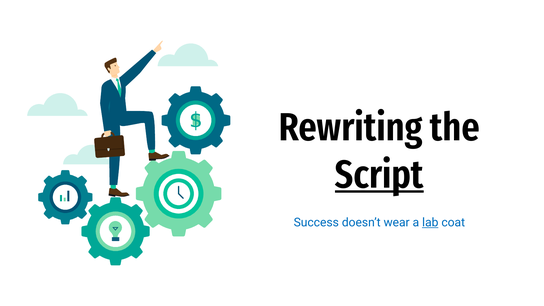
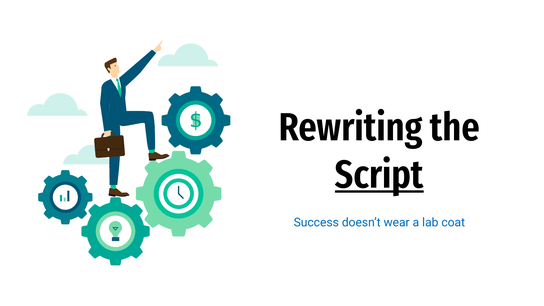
lab underline: present -> none (430, 223)
